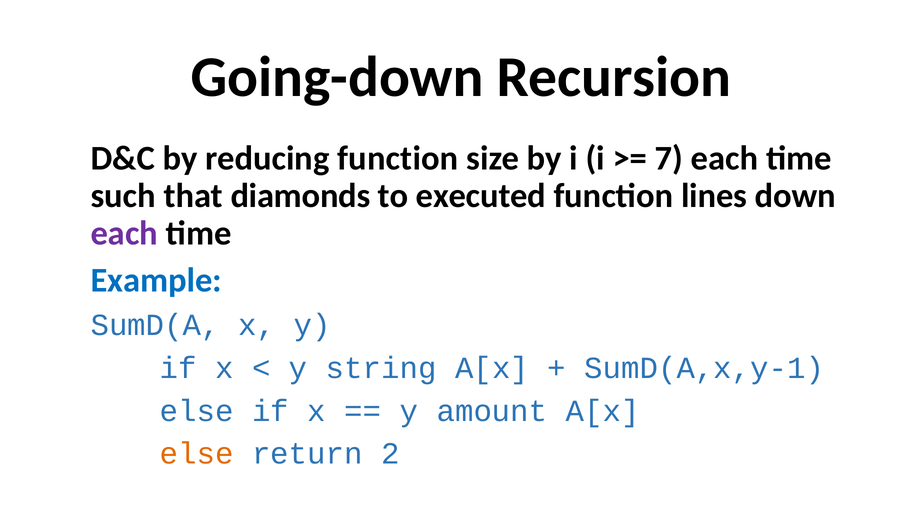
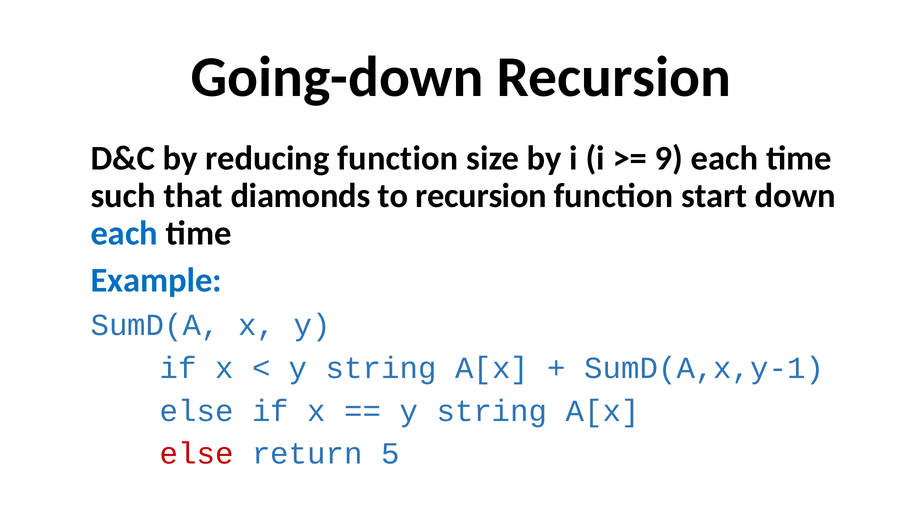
7: 7 -> 9 (669, 158)
to executed: executed -> recursion (481, 196)
lines: lines -> start (714, 196)
each colour: purple -> blue (124, 233)
amount: amount -> string (492, 411)
else colour: orange -> red (197, 453)
2: 2 -> 5 (390, 453)
